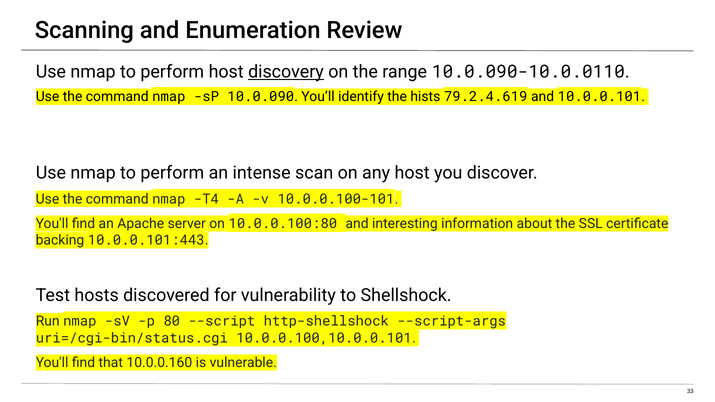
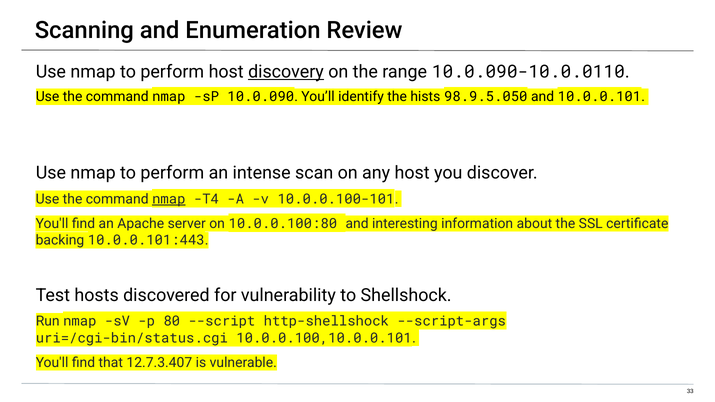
79.2.4.619: 79.2.4.619 -> 98.9.5.050 (486, 97)
nmap underline: none -> present (169, 199)
10.0.0.160: 10.0.0.160 -> 12.7.3.407 (159, 363)
